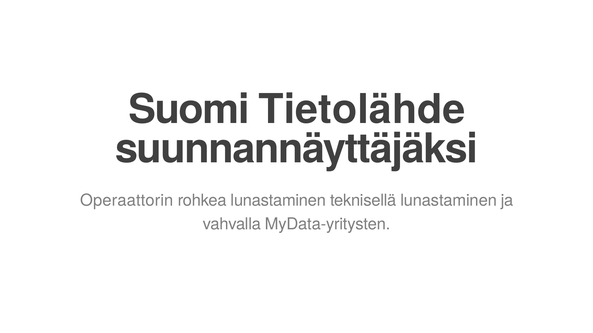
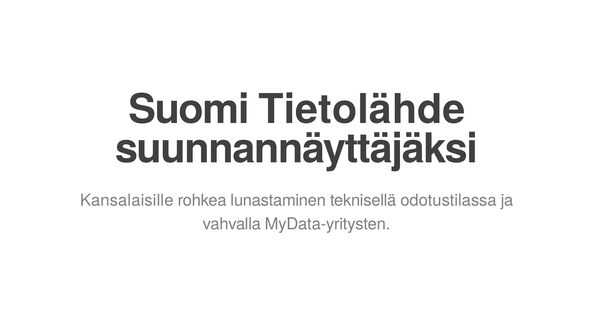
Operaattorin: Operaattorin -> Kansalaisille (127, 201)
teknisellä lunastaminen: lunastaminen -> odotustilassa (449, 201)
